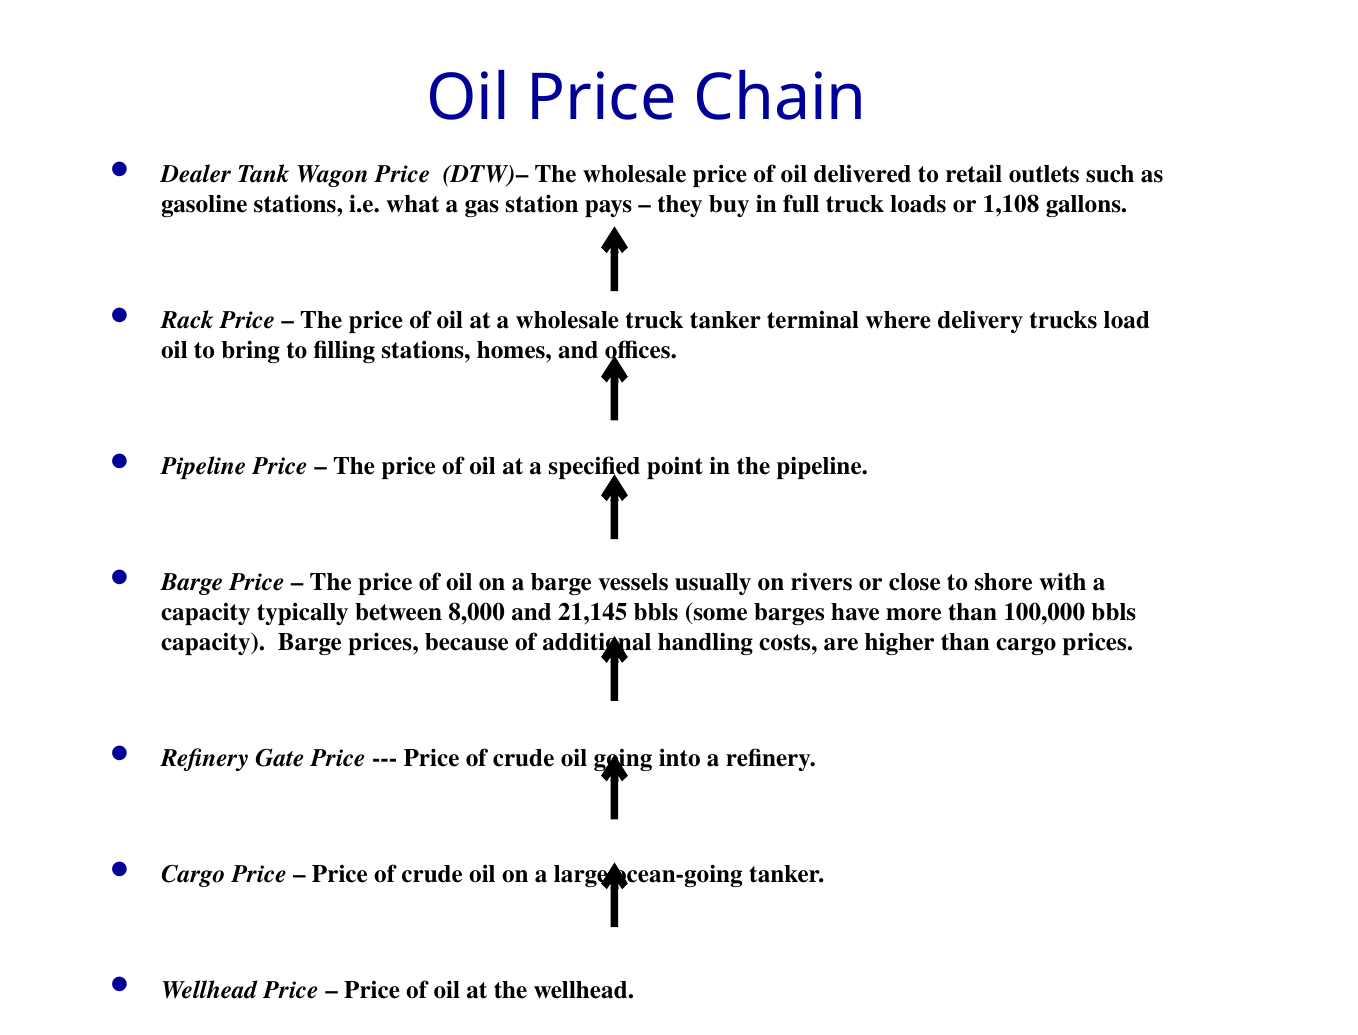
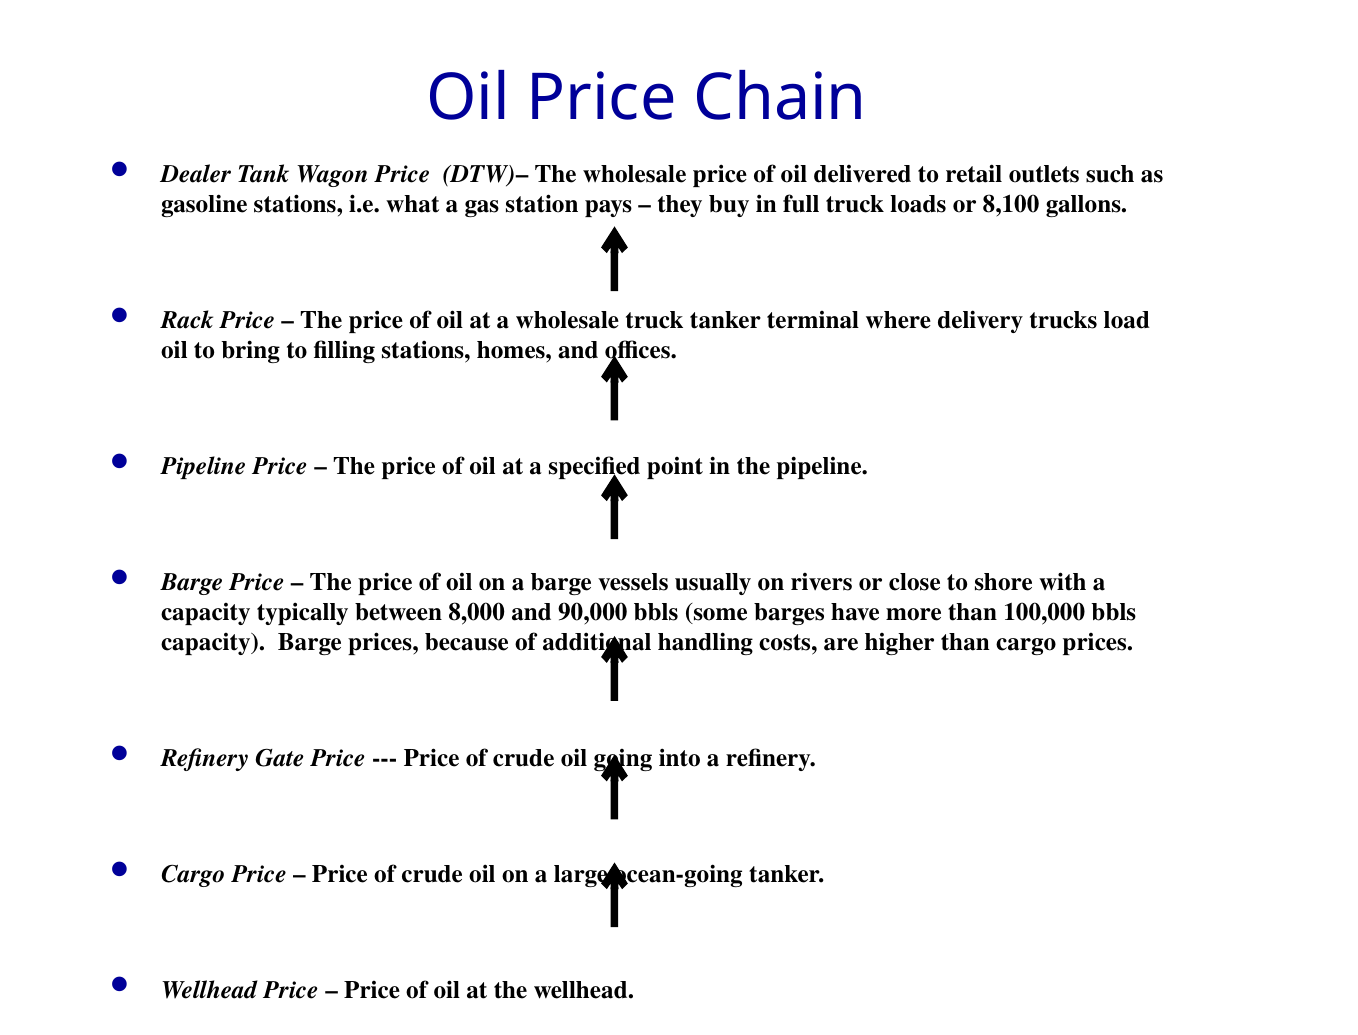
1,108: 1,108 -> 8,100 (1011, 204)
21,145: 21,145 -> 90,000 (593, 612)
